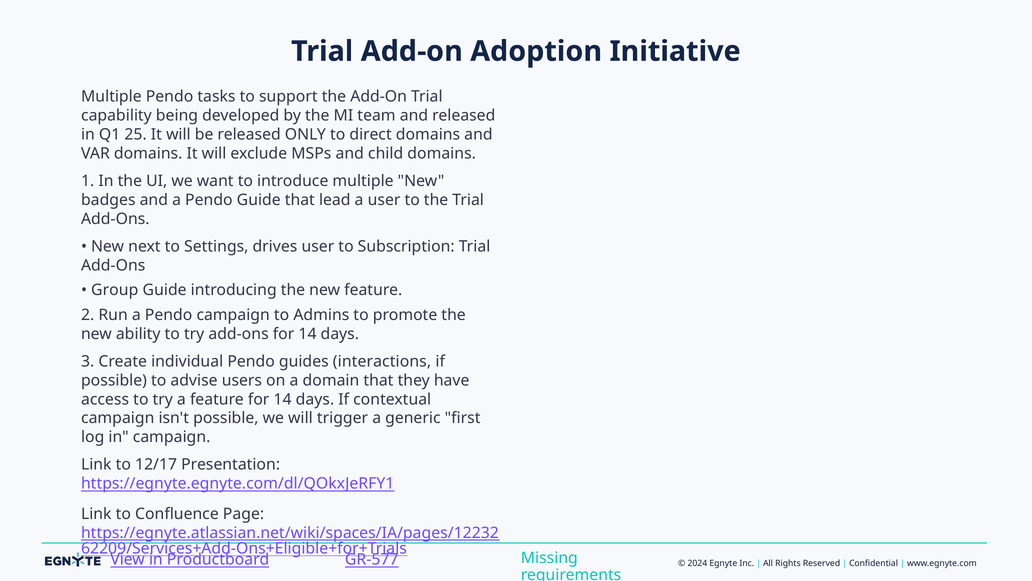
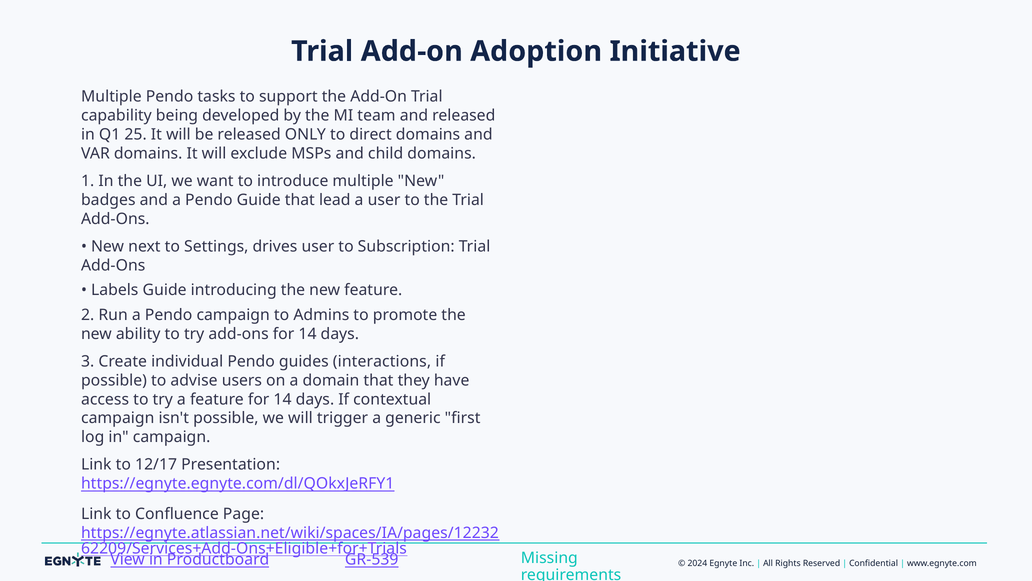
Group: Group -> Labels (115, 290)
GR-577: GR-577 -> GR-539 (372, 559)
